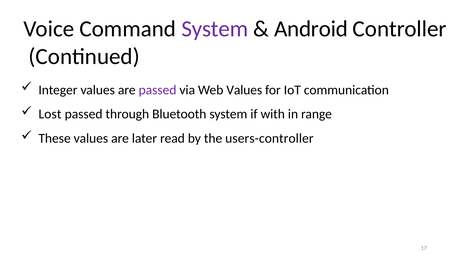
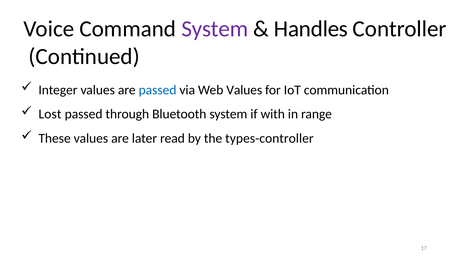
Android: Android -> Handles (311, 29)
passed colour: purple -> blue (158, 90)
users-controller: users-controller -> types-controller (269, 138)
